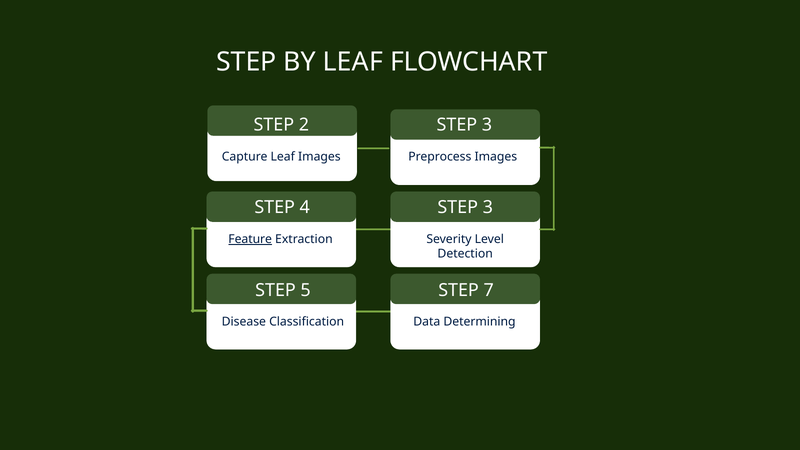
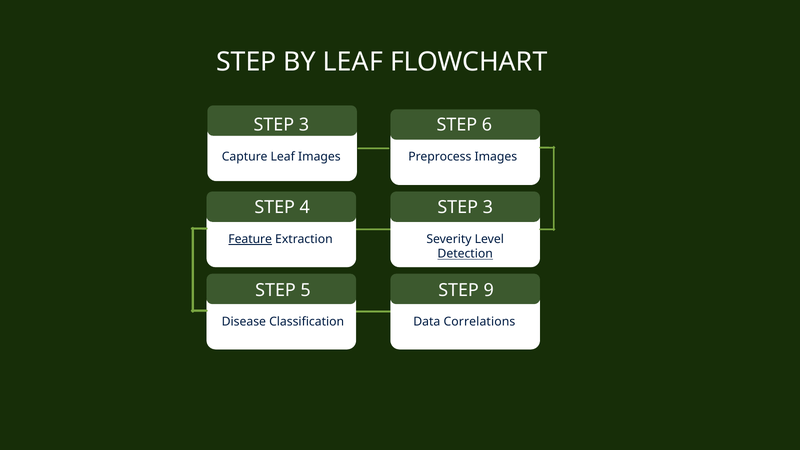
2: 2 -> 3 (304, 125)
3: 3 -> 6 (487, 125)
Detection underline: none -> present (465, 254)
7: 7 -> 9 (489, 290)
Determining: Determining -> Correlations (479, 322)
